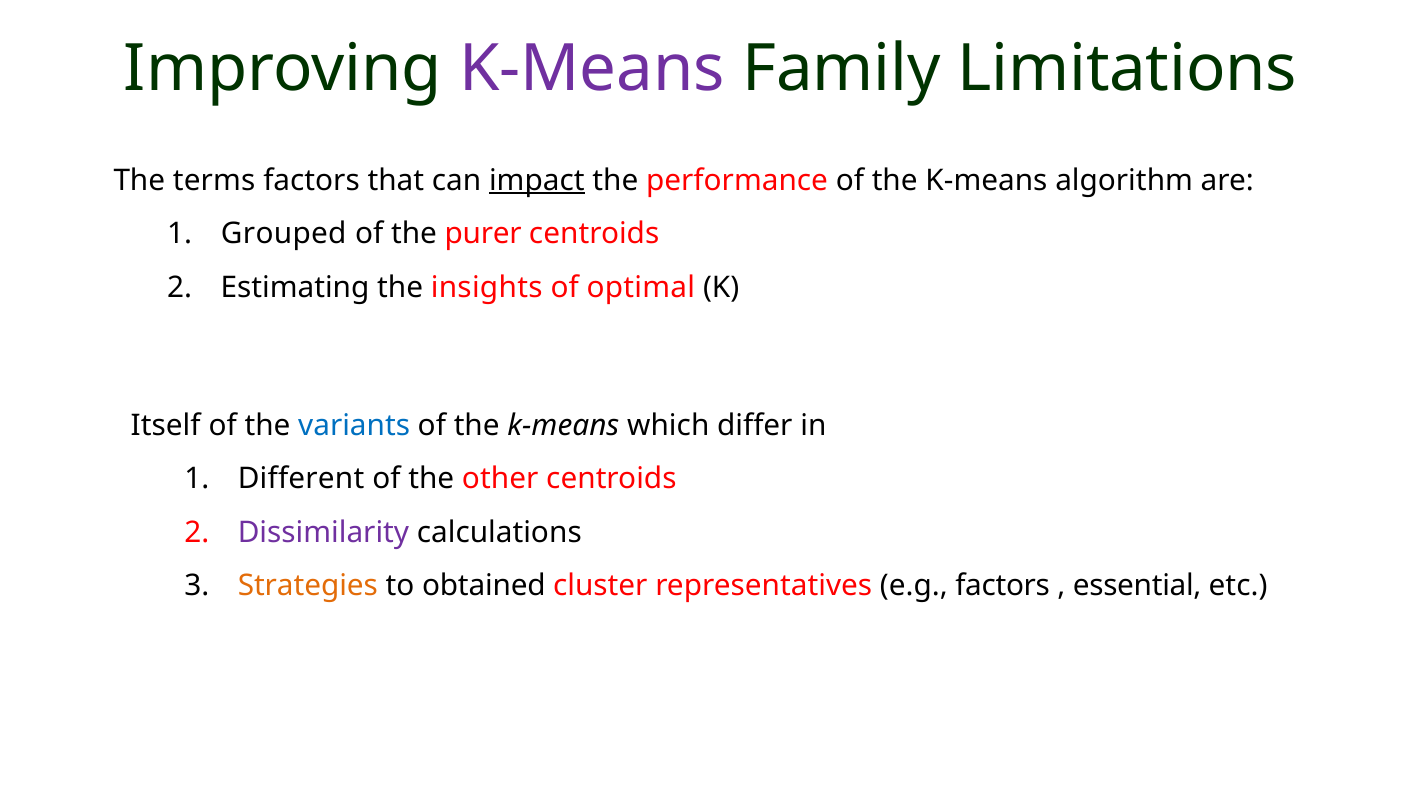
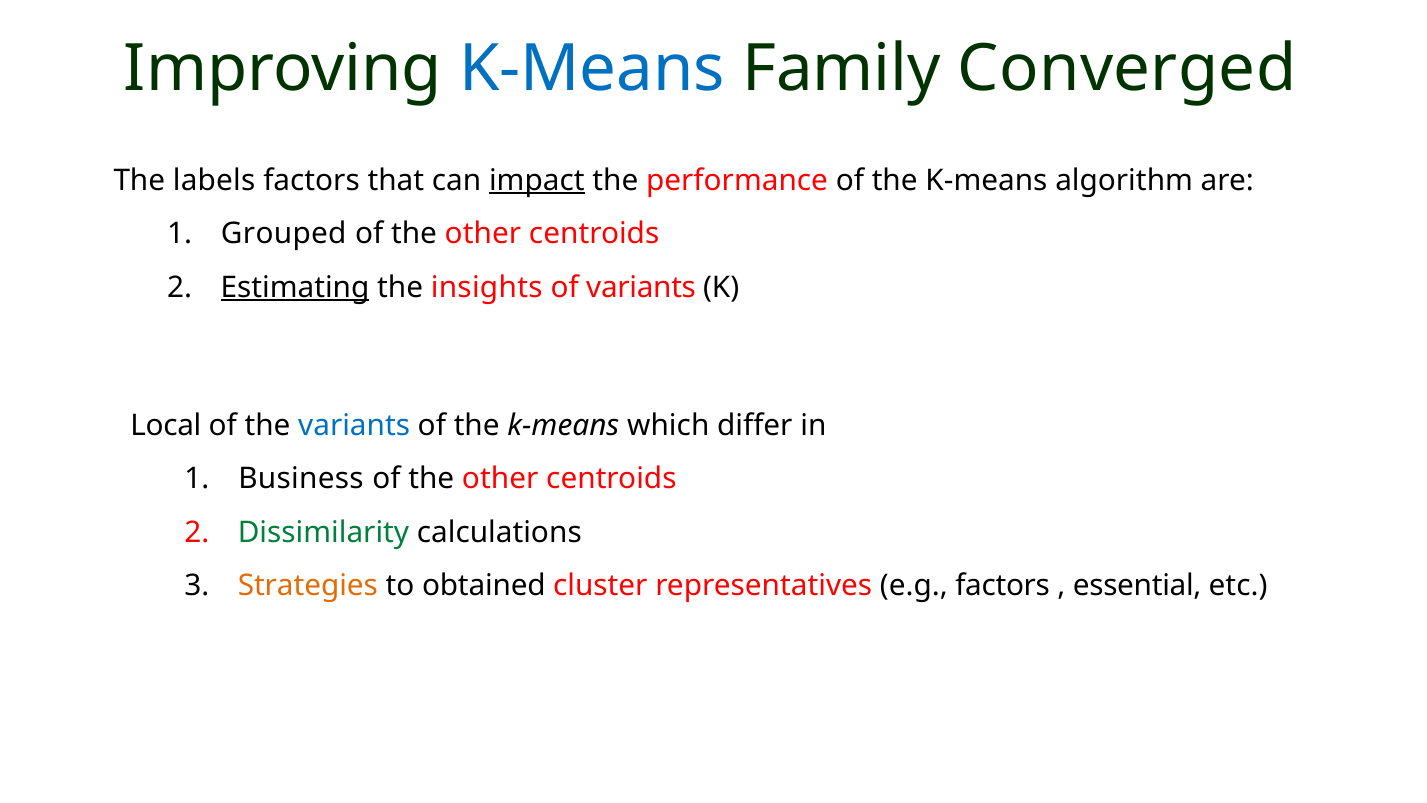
K-Means colour: purple -> blue (592, 69)
Limitations: Limitations -> Converged (1127, 69)
terms: terms -> labels (214, 180)
purer: purer -> other (483, 234)
Estimating underline: none -> present (295, 287)
of optimal: optimal -> variants (641, 287)
Itself: Itself -> Local (166, 425)
Different: Different -> Business (301, 479)
Dissimilarity colour: purple -> green (323, 532)
